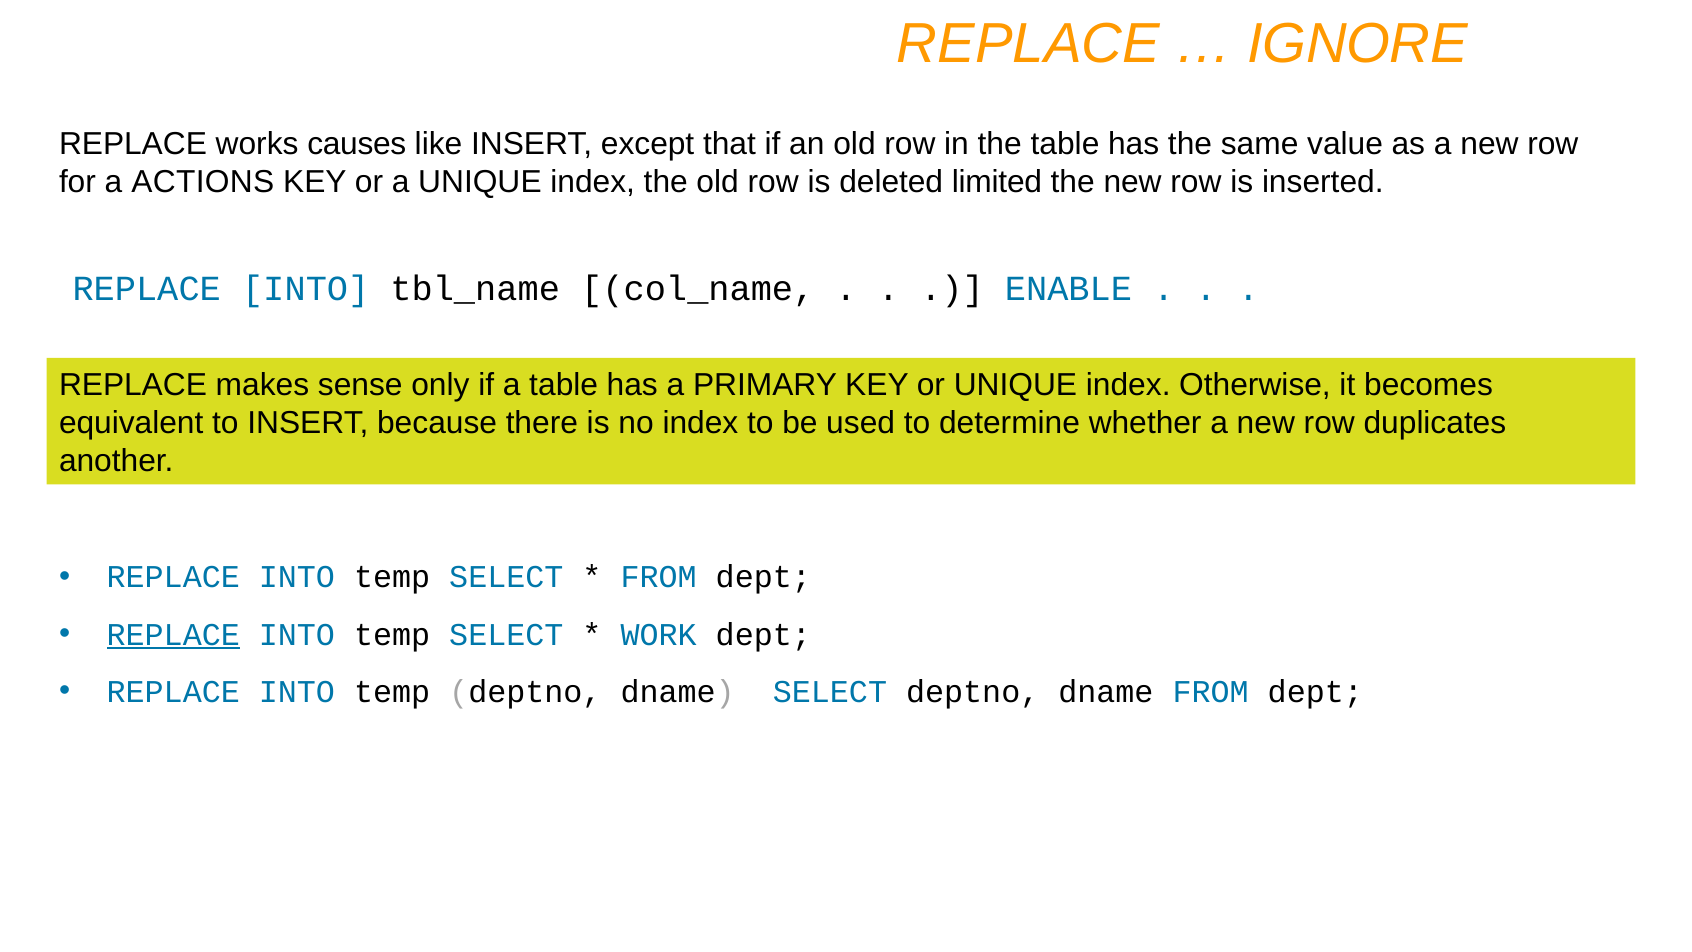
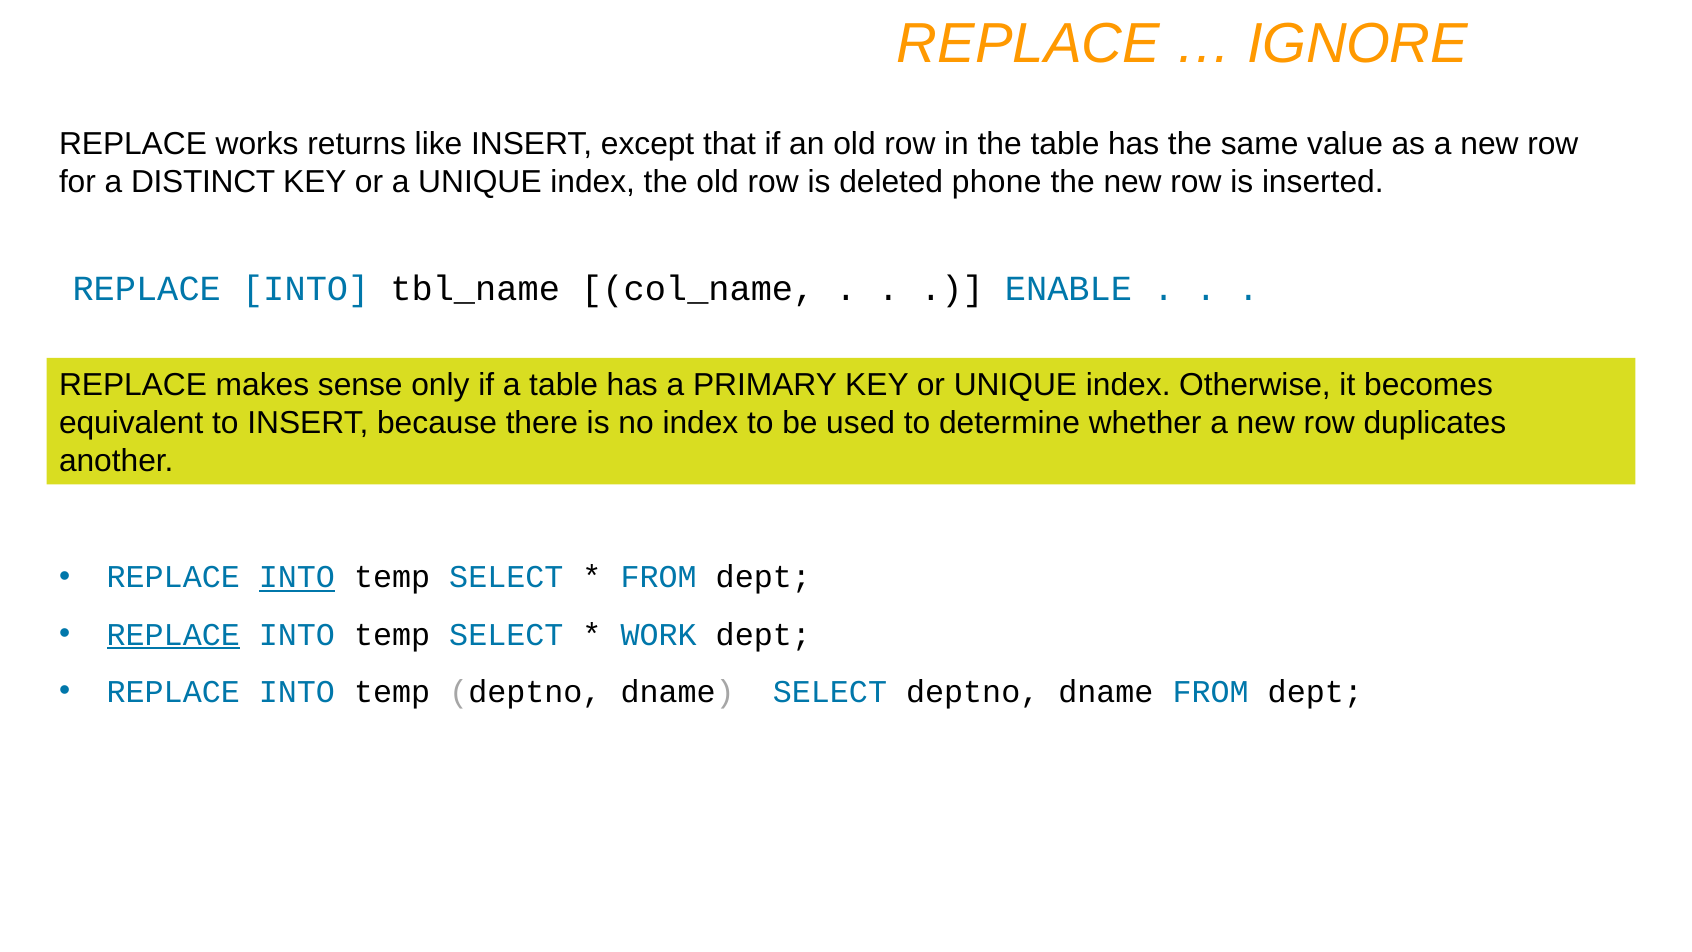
causes: causes -> returns (357, 144)
ACTIONS: ACTIONS -> DISTINCT (203, 182)
limited: limited -> phone (997, 182)
INTO underline: none -> present (297, 577)
